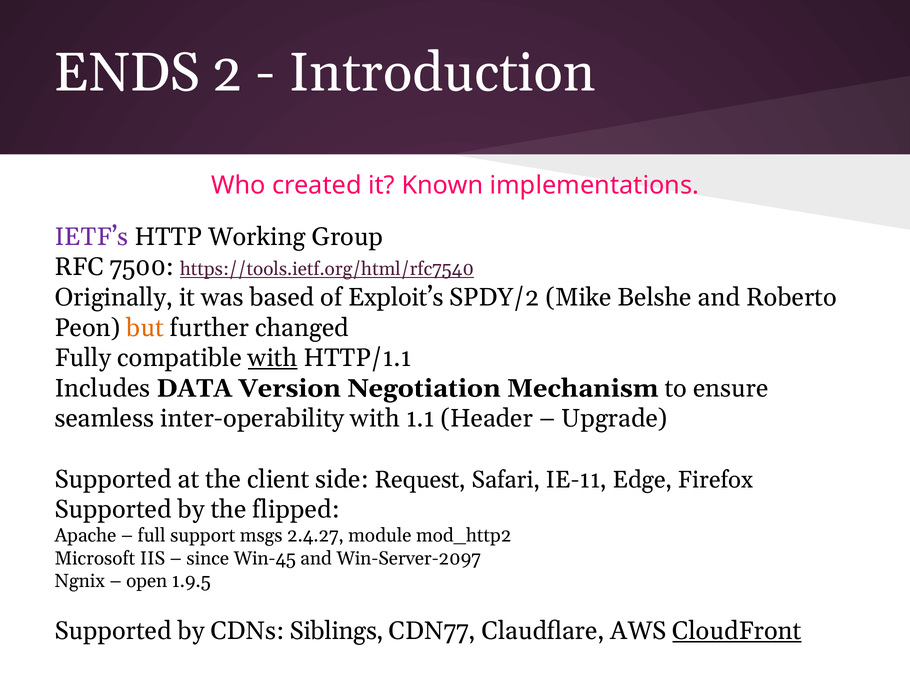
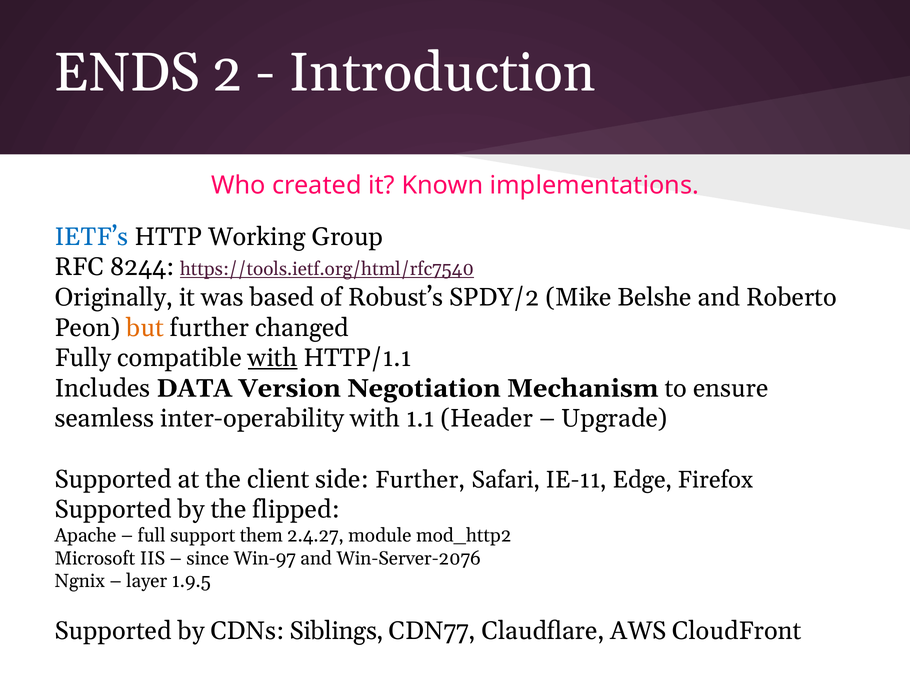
IETF’s colour: purple -> blue (92, 237)
7500: 7500 -> 8244 (142, 267)
Exploit’s: Exploit’s -> Robust’s (396, 298)
side Request: Request -> Further (420, 480)
msgs: msgs -> them (261, 536)
Win-45: Win-45 -> Win-97 (265, 559)
Win-Server-2097: Win-Server-2097 -> Win-Server-2076 (409, 559)
open: open -> layer (147, 582)
CloudFront underline: present -> none (737, 631)
